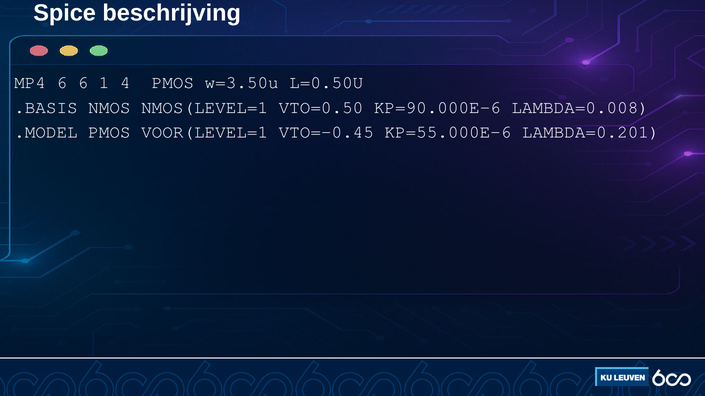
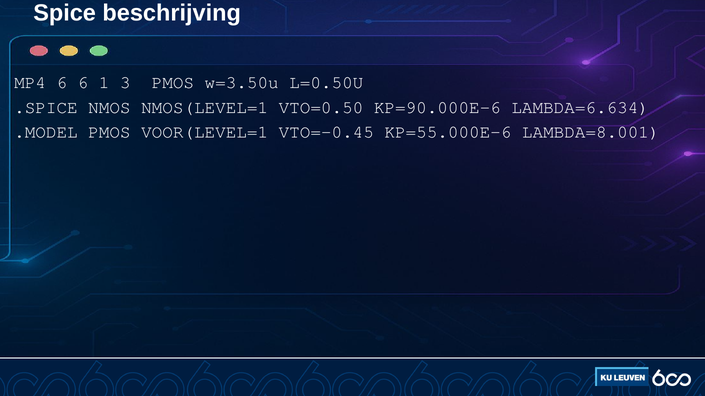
4: 4 -> 3 (125, 82)
.BASIS: .BASIS -> .SPICE (46, 107)
LAMBDA=0.008: LAMBDA=0.008 -> LAMBDA=6.634 (580, 107)
LAMBDA=0.201: LAMBDA=0.201 -> LAMBDA=8.001 (591, 132)
